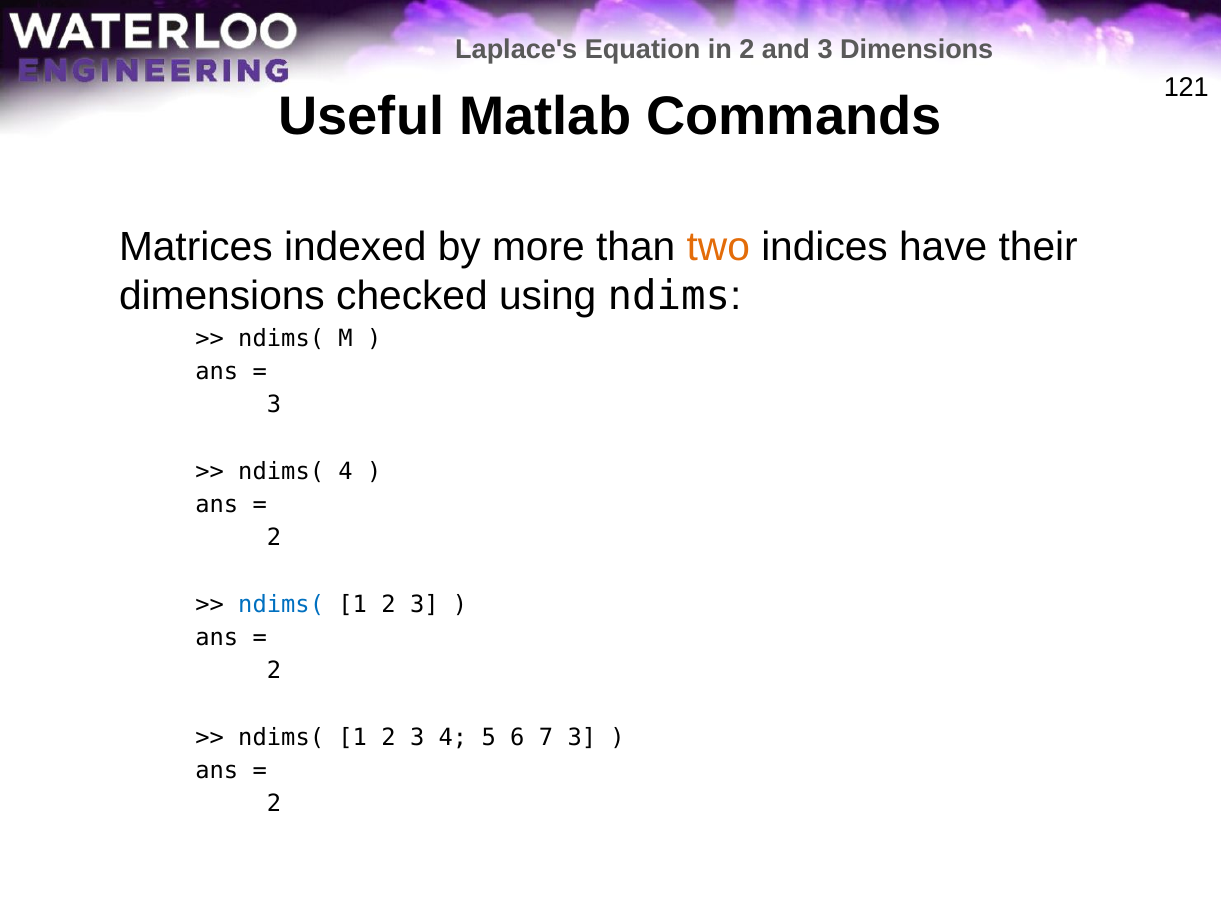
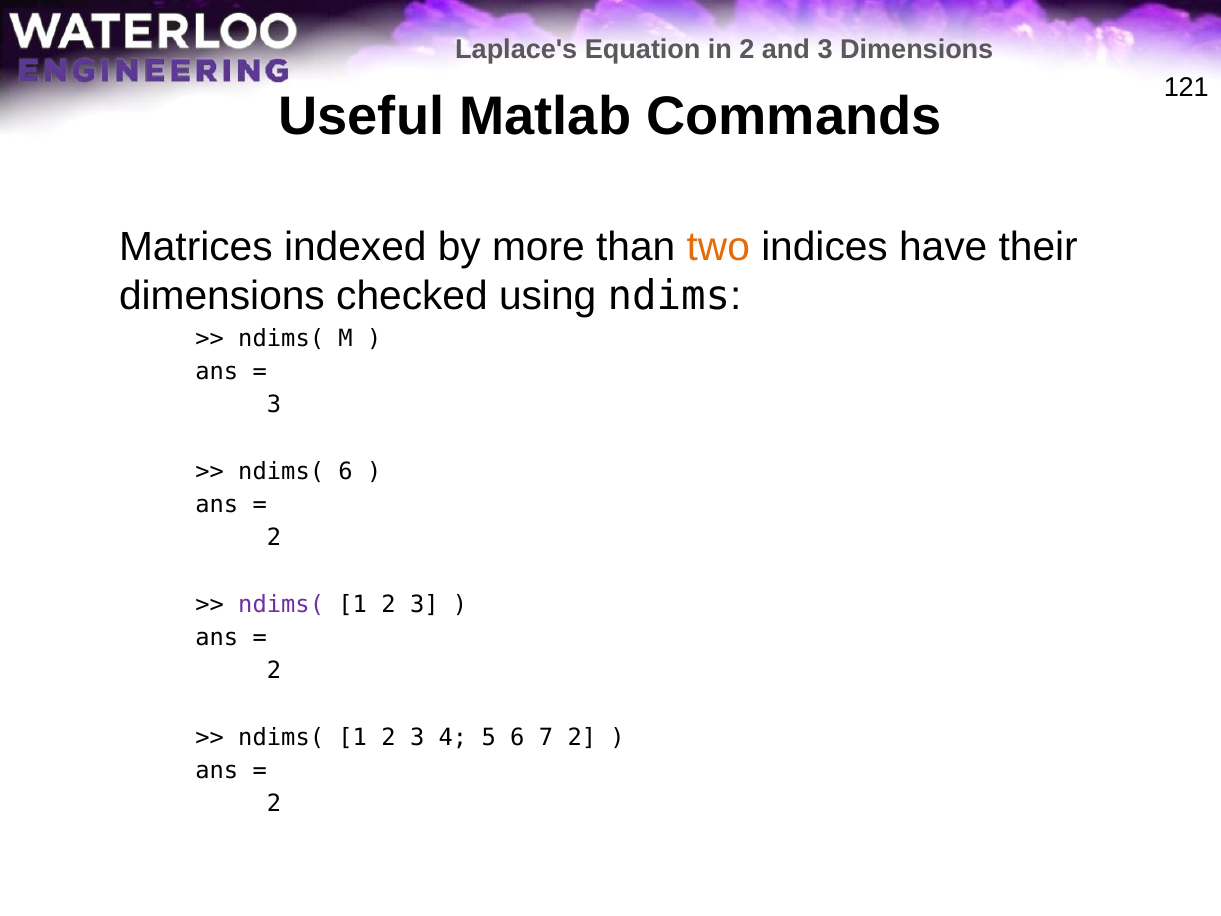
ndims( 4: 4 -> 6 (346, 471)
ndims( colour: blue -> purple (281, 604)
7 3: 3 -> 2 (582, 737)
